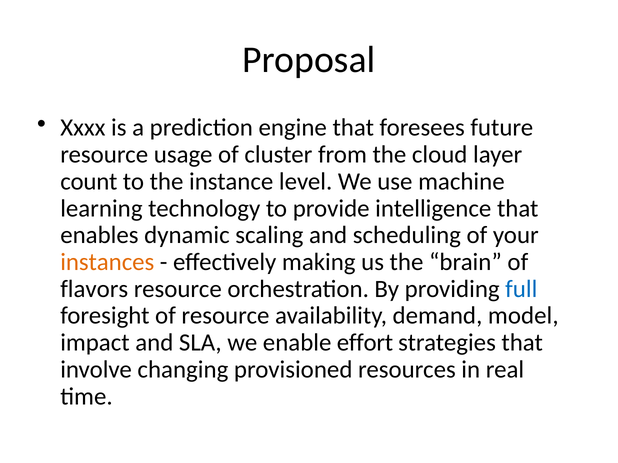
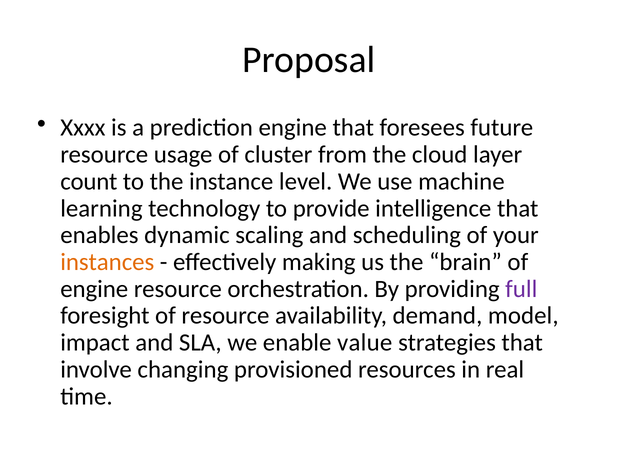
flavors: flavors -> engine (94, 289)
full colour: blue -> purple (521, 289)
effort: effort -> value (365, 343)
